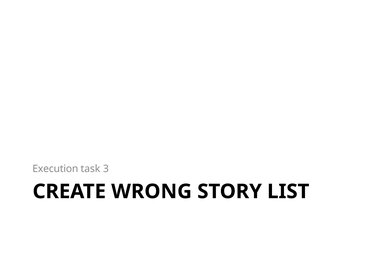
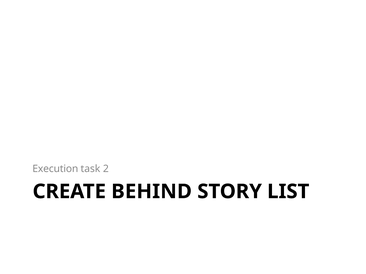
3: 3 -> 2 (106, 169)
WRONG: WRONG -> BEHIND (152, 192)
